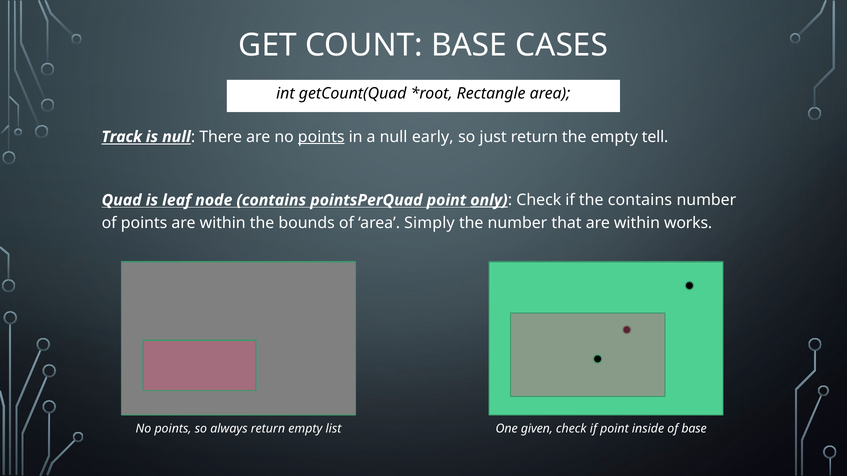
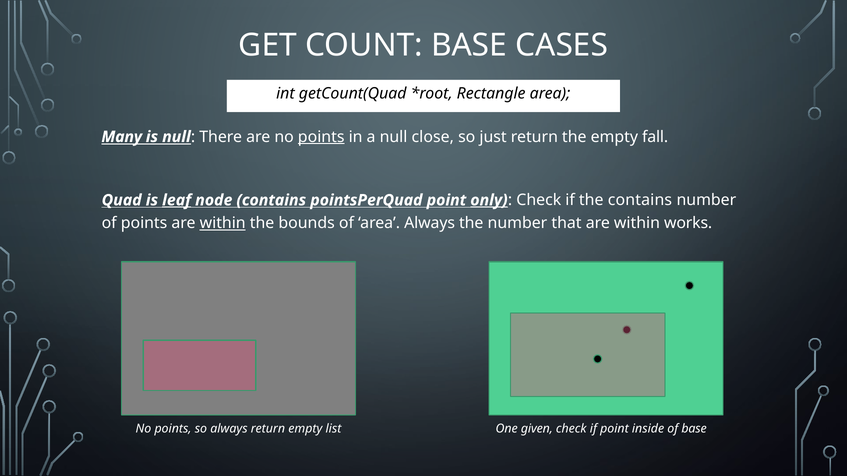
Track: Track -> Many (122, 137)
early: early -> close (433, 137)
tell: tell -> fall (655, 137)
leaf underline: none -> present (177, 200)
within underline: none -> present (223, 223)
area Simply: Simply -> Always (430, 223)
